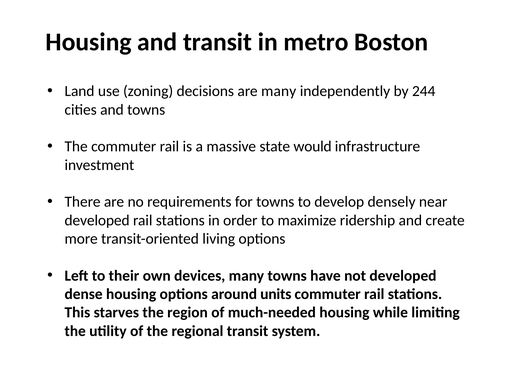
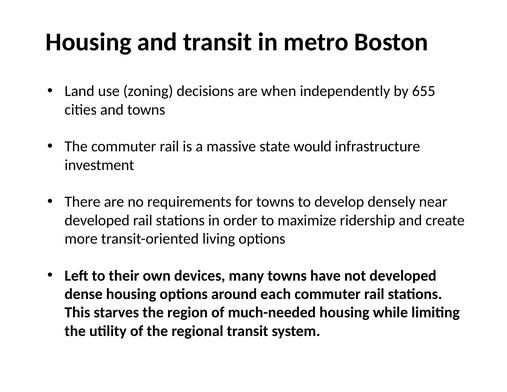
are many: many -> when (279, 91)
244: 244 -> 655 (424, 91)
units: units -> each (276, 294)
